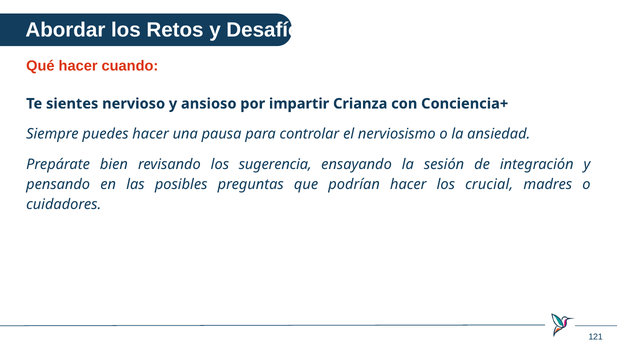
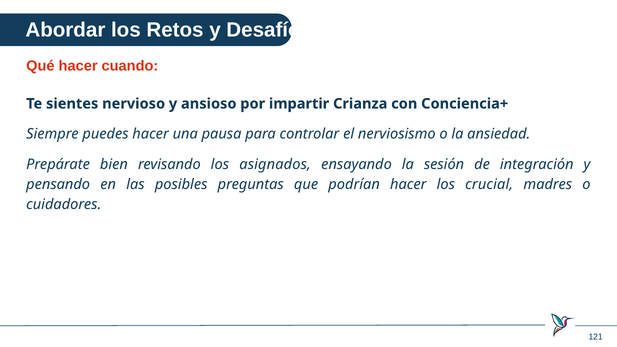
sugerencia: sugerencia -> asignados (275, 164)
